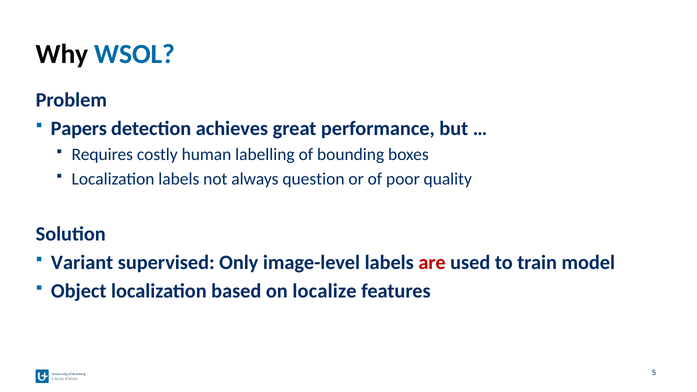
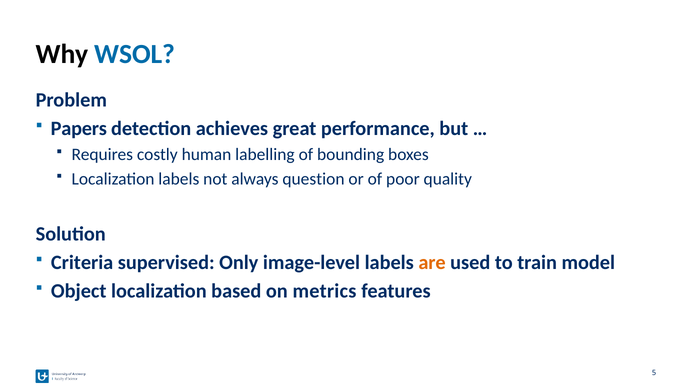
Variant: Variant -> Criteria (82, 263)
are colour: red -> orange (432, 263)
localize: localize -> metrics (324, 291)
